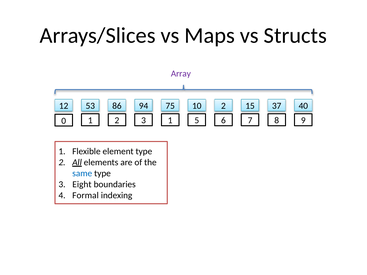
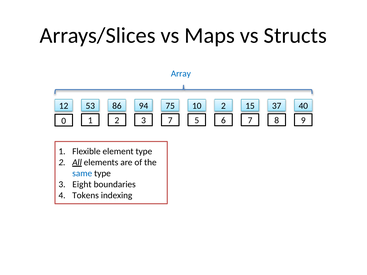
Array colour: purple -> blue (181, 74)
3 1: 1 -> 7 (170, 121)
Formal: Formal -> Tokens (86, 195)
